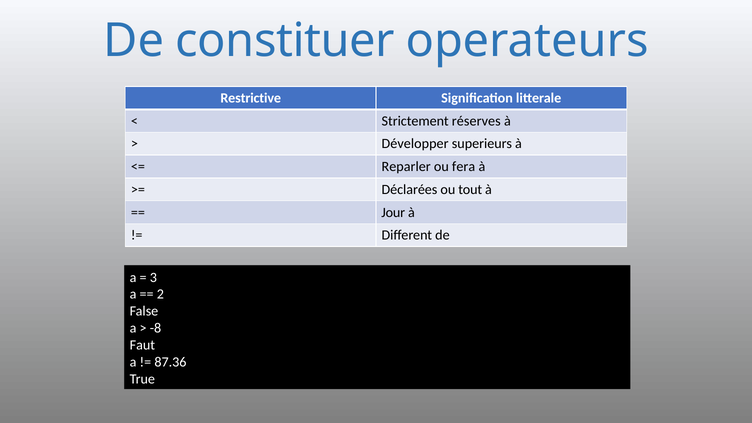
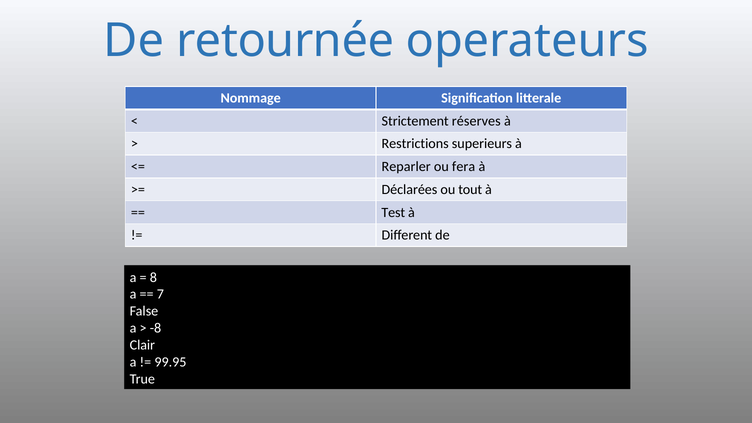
constituer: constituer -> retournée (285, 41)
Restrictive: Restrictive -> Nommage (251, 98)
Développer: Développer -> Restrictions (415, 144)
Jour: Jour -> Test (393, 212)
3: 3 -> 8 (153, 277)
2: 2 -> 7 (160, 294)
Faut: Faut -> Clair (142, 345)
87.36: 87.36 -> 99.95 (170, 362)
